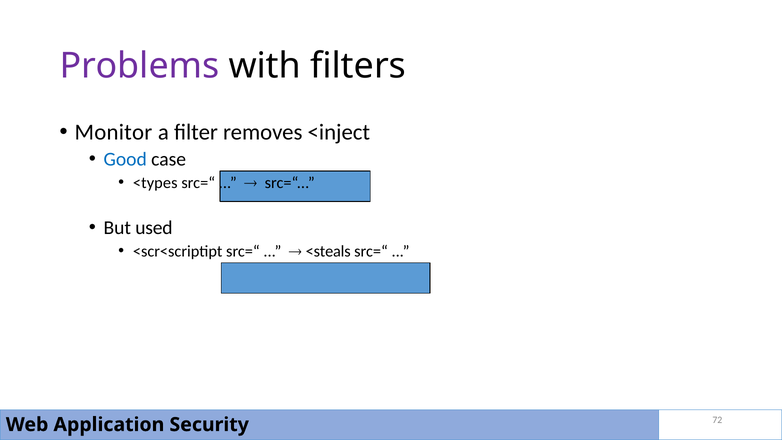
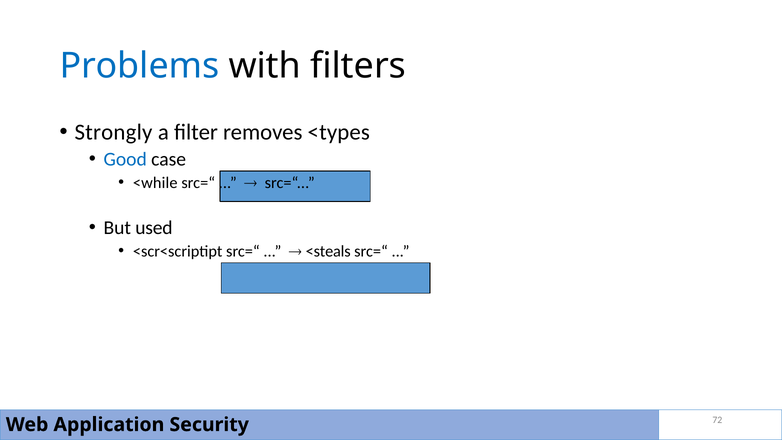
Problems colour: purple -> blue (139, 66)
Monitor: Monitor -> Strongly (113, 132)
<inject: <inject -> <types (339, 132)
<types: <types -> <while (155, 183)
